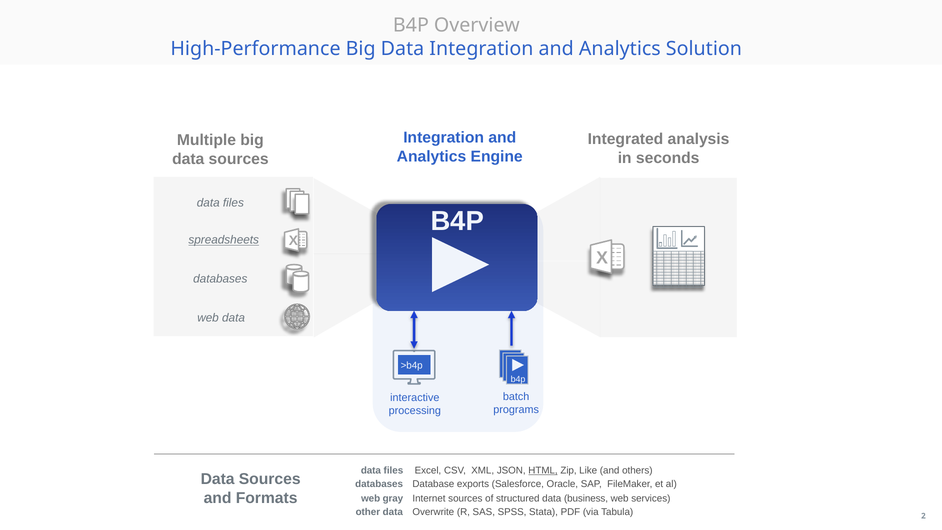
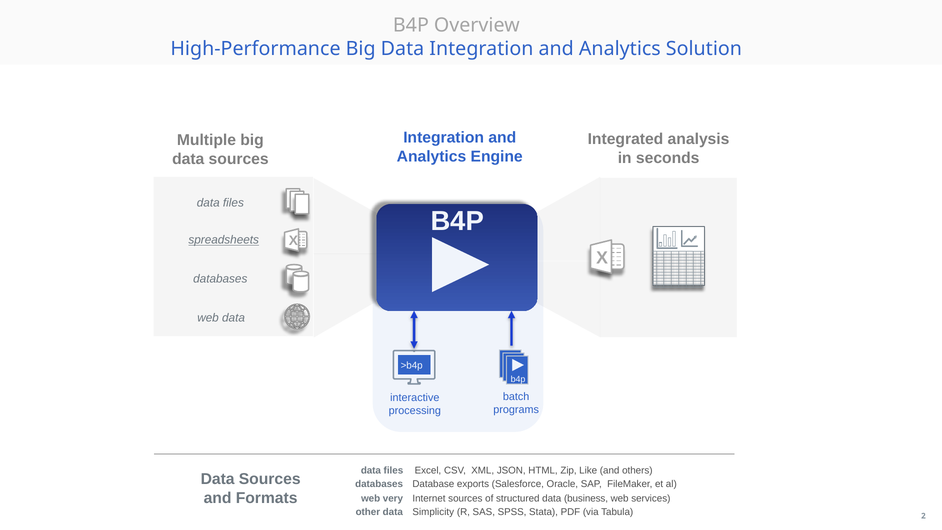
HTML underline: present -> none (543, 471)
gray: gray -> very (393, 498)
Overwrite: Overwrite -> Simplicity (433, 512)
